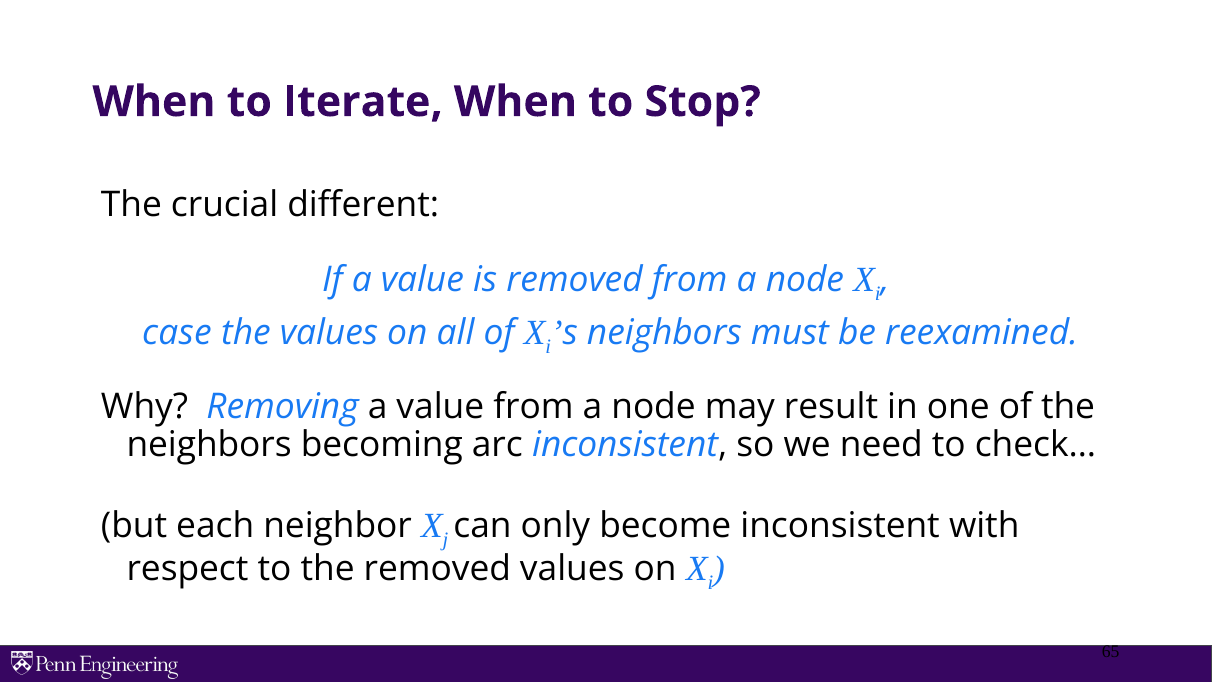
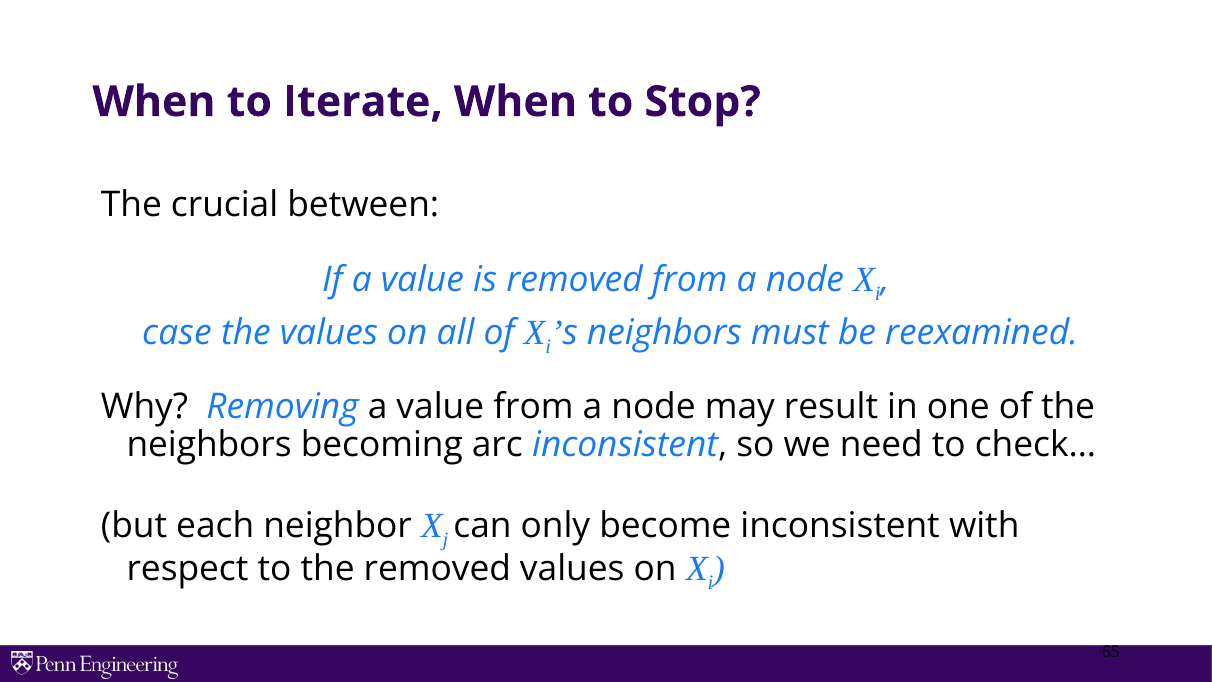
different: different -> between (363, 205)
